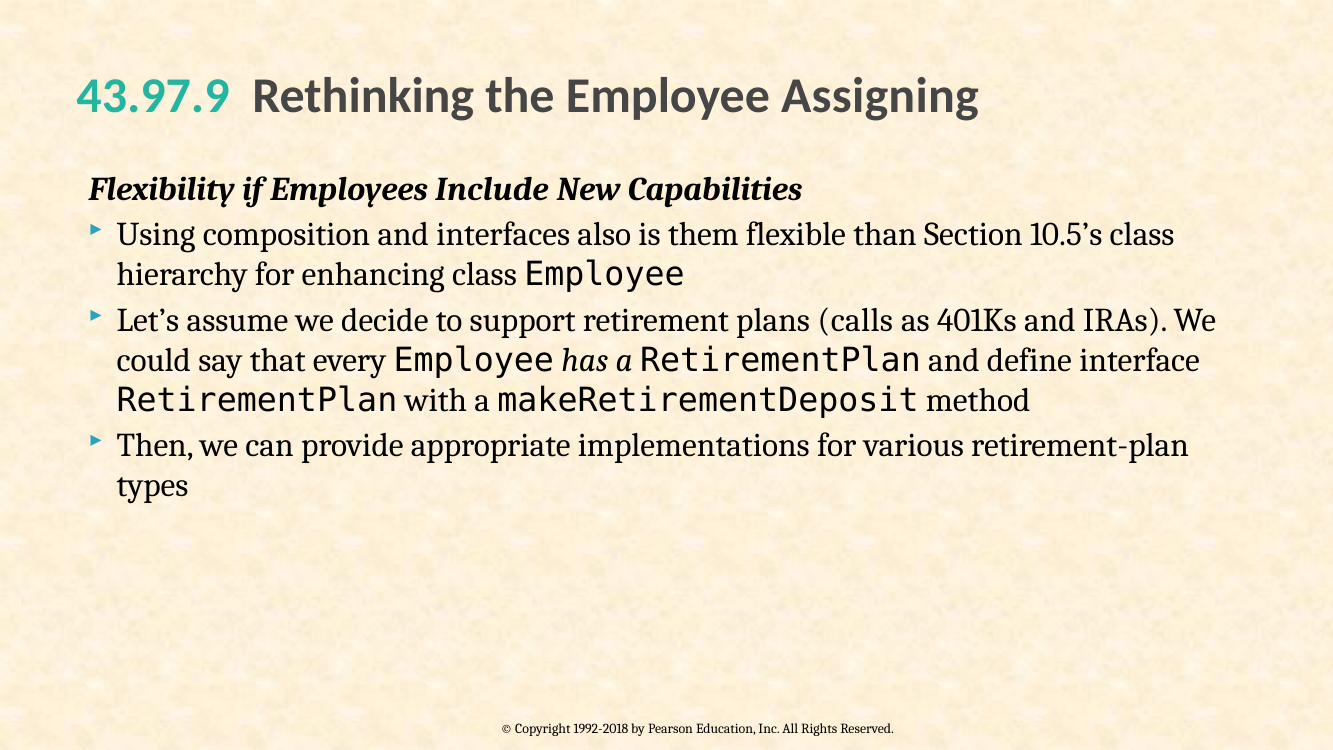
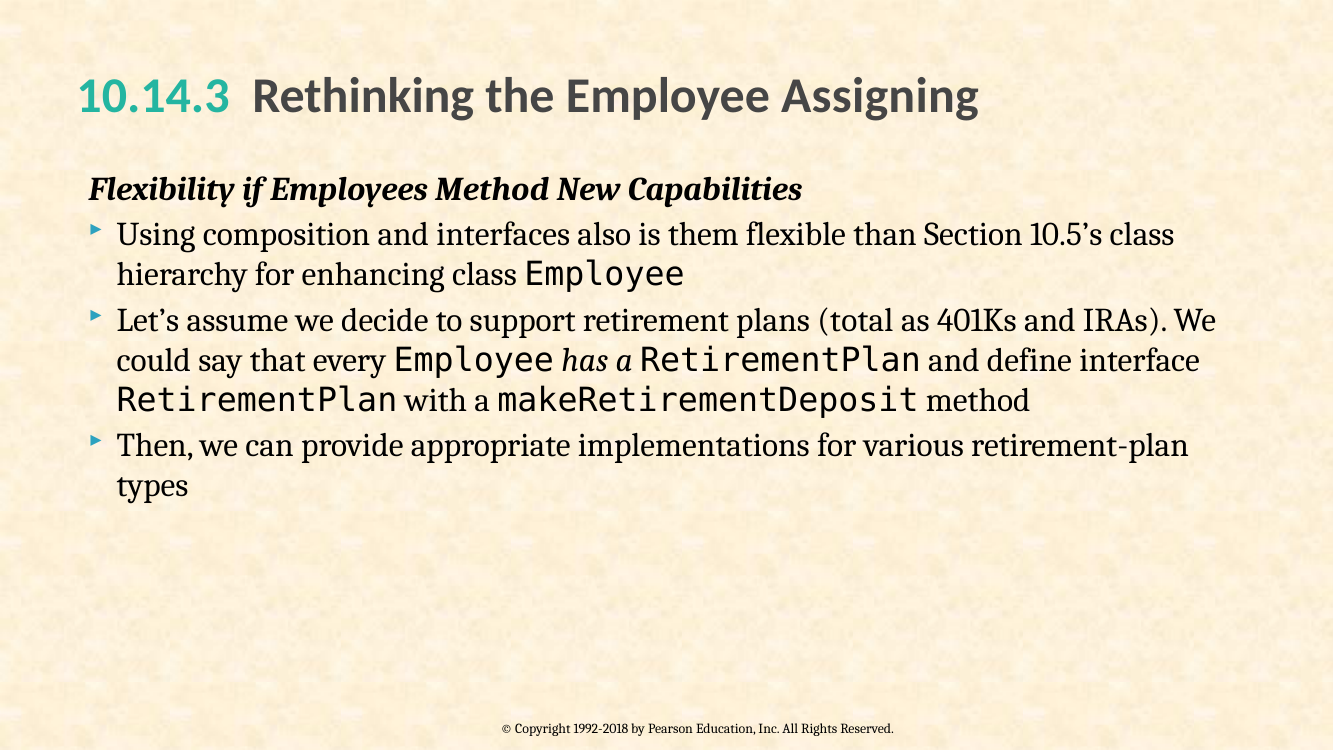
43.97.9: 43.97.9 -> 10.14.3 (153, 96)
Employees Include: Include -> Method (492, 189)
calls: calls -> total (855, 320)
